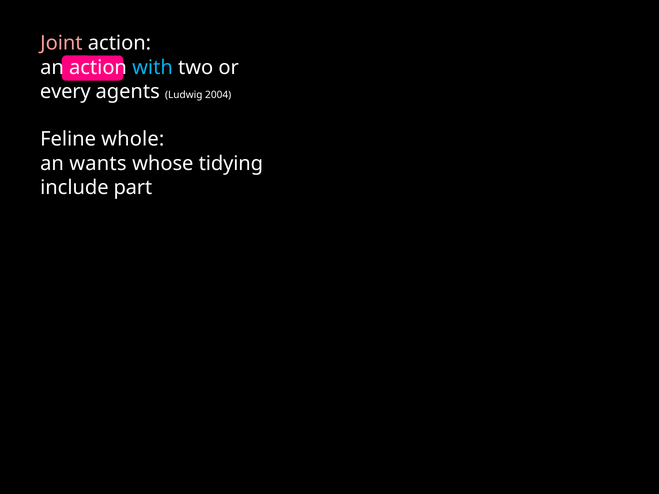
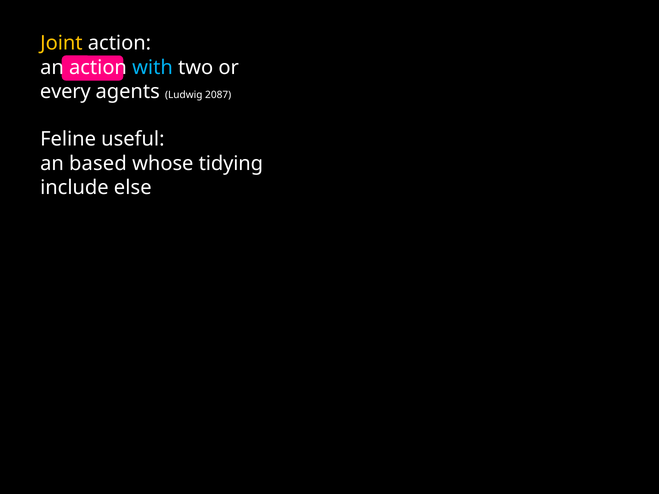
Joint colour: pink -> yellow (61, 43)
2004: 2004 -> 2087 (218, 95)
whole: whole -> useful (133, 139)
wants: wants -> based (98, 163)
part: part -> else (133, 188)
